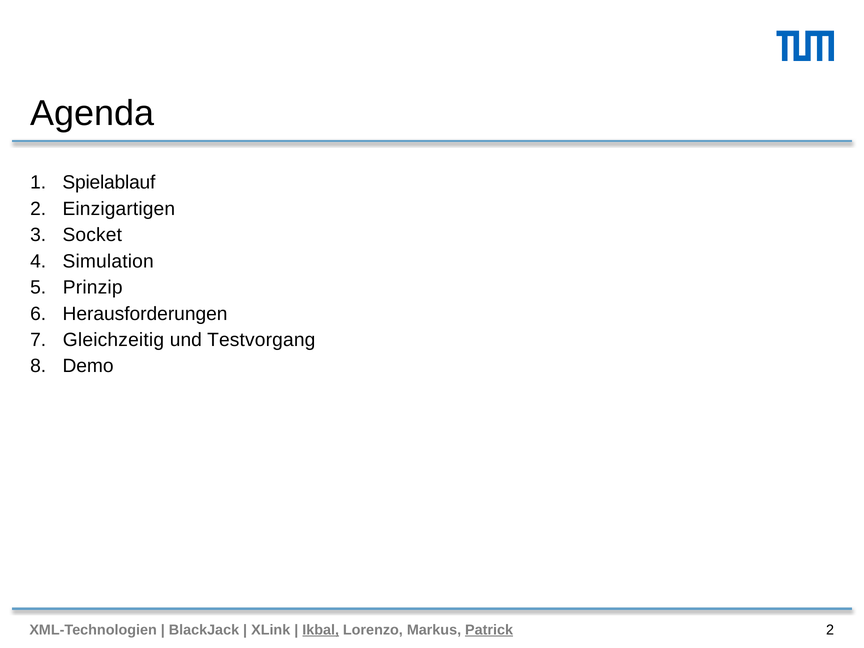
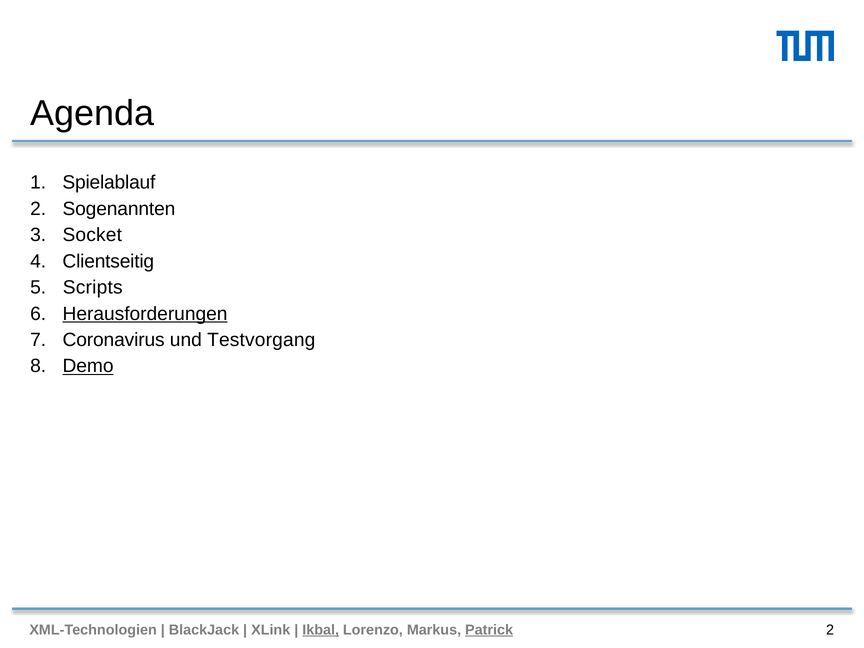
Einzigartigen: Einzigartigen -> Sogenannten (119, 209)
Simulation: Simulation -> Clientseitig (108, 261)
Prinzip: Prinzip -> Scripts (93, 287)
Herausforderungen underline: none -> present (145, 314)
Gleichzeitig: Gleichzeitig -> Coronavirus (114, 340)
Demo underline: none -> present (88, 366)
